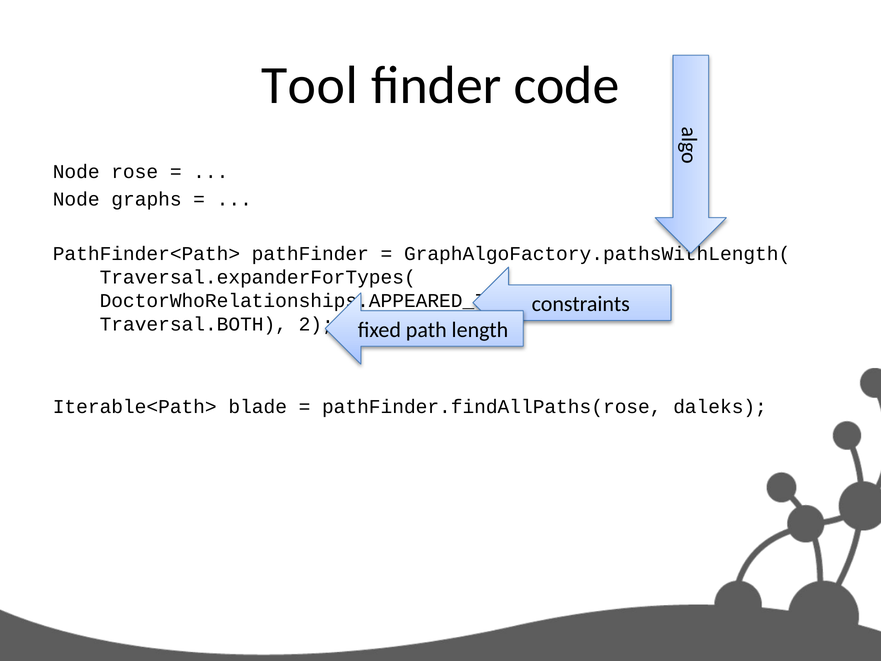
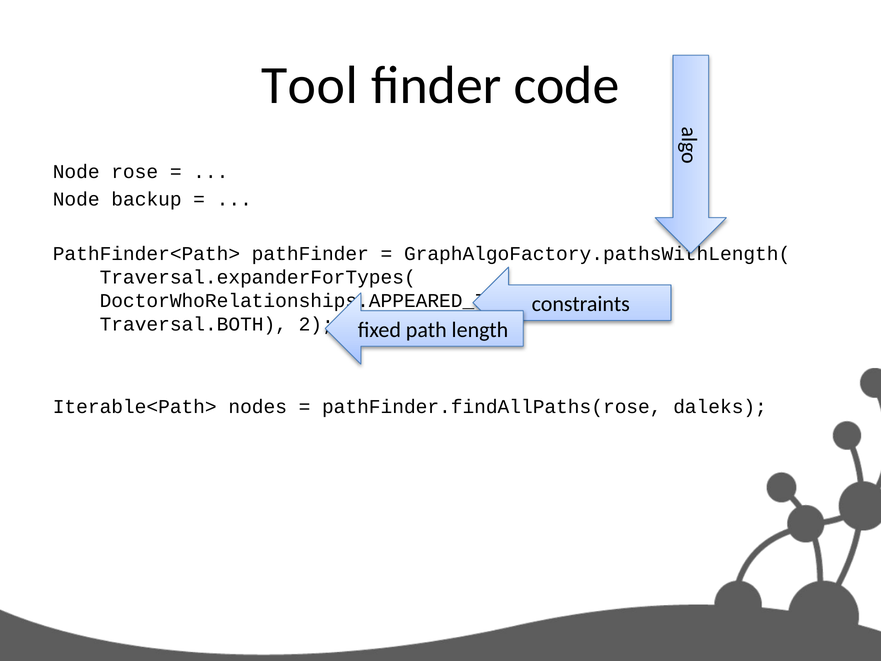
graphs: graphs -> backup (147, 199)
blade: blade -> nodes (258, 407)
